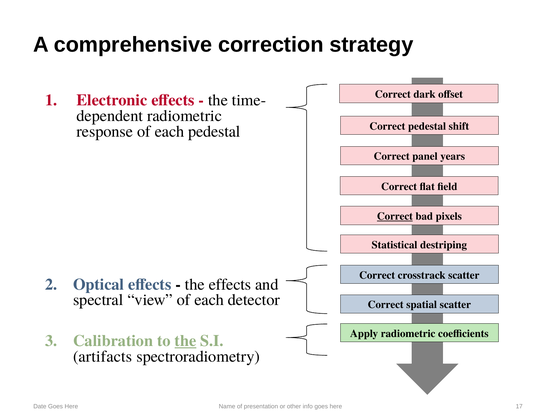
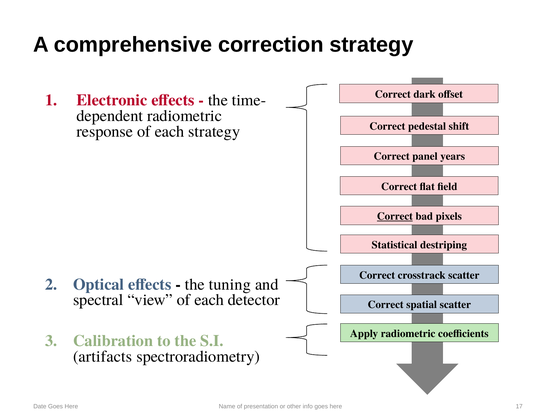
each pedestal: pedestal -> strategy (214, 131)
the effects: effects -> tuning (230, 284)
the underline: present -> none (185, 341)
